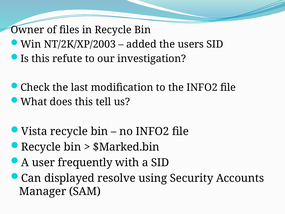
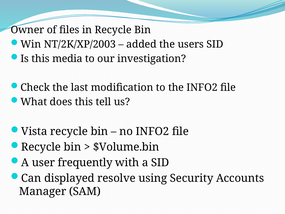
refute: refute -> media (67, 59)
$Marked.bin: $Marked.bin -> $Volume.bin (126, 147)
